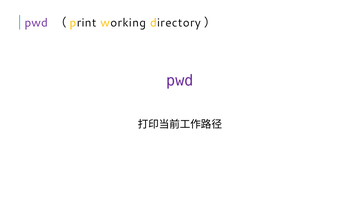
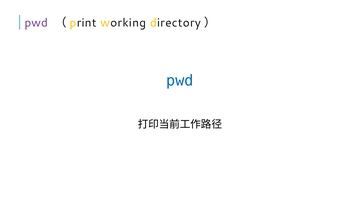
pwd colour: purple -> blue (180, 81)
